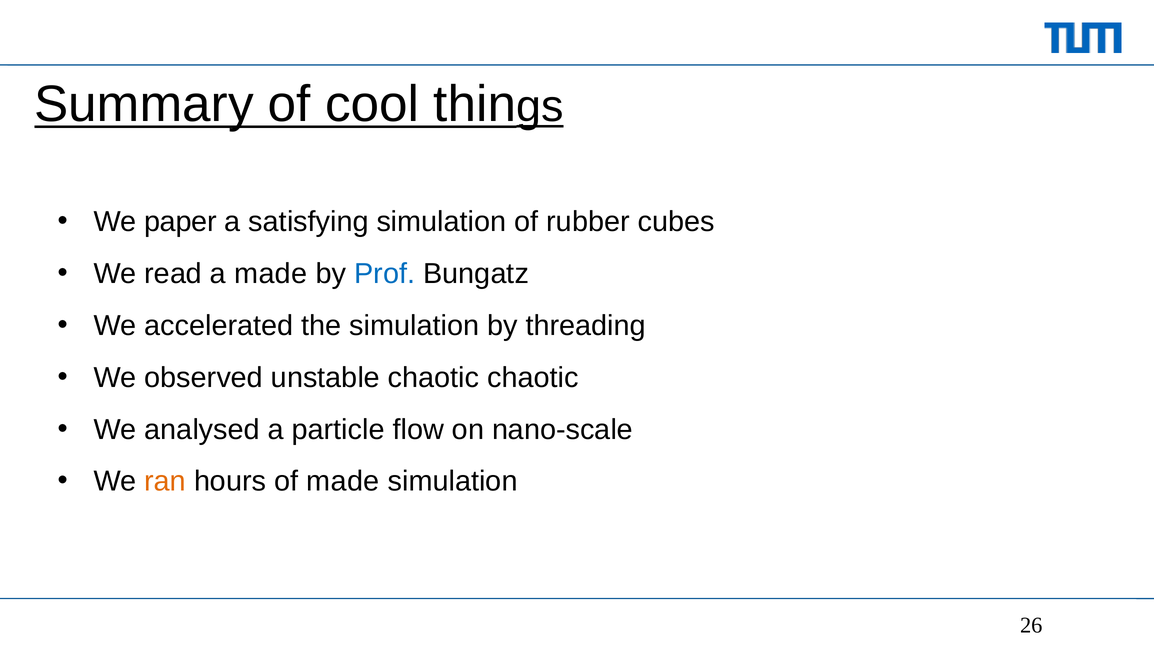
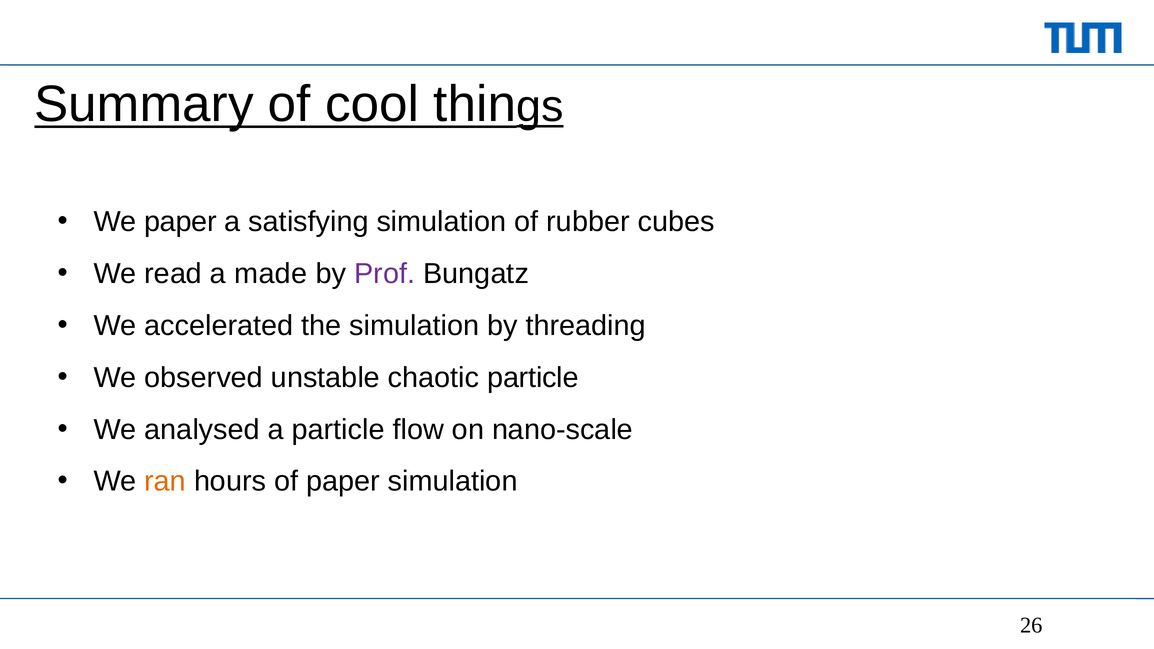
Prof colour: blue -> purple (385, 274)
chaotic chaotic: chaotic -> particle (533, 378)
of made: made -> paper (343, 482)
